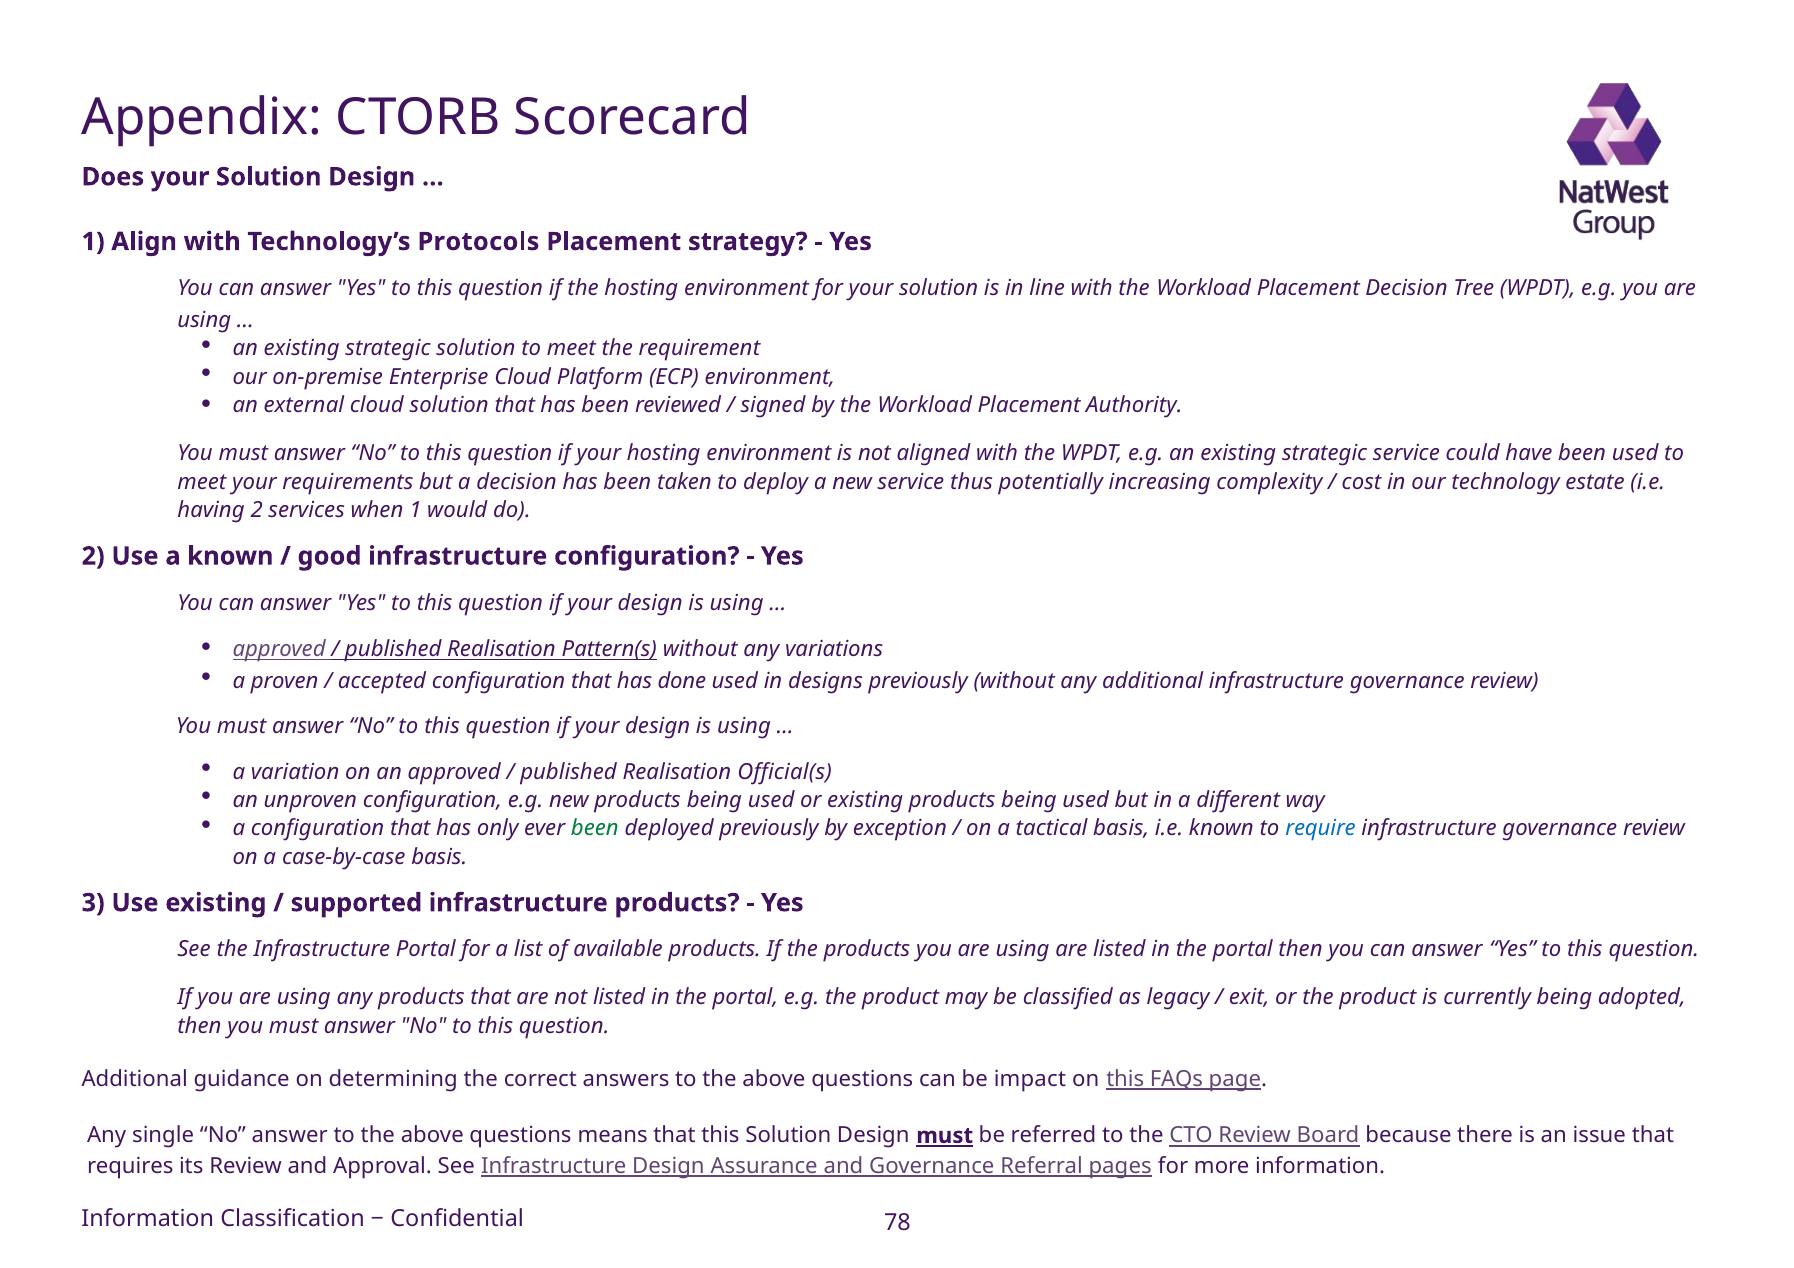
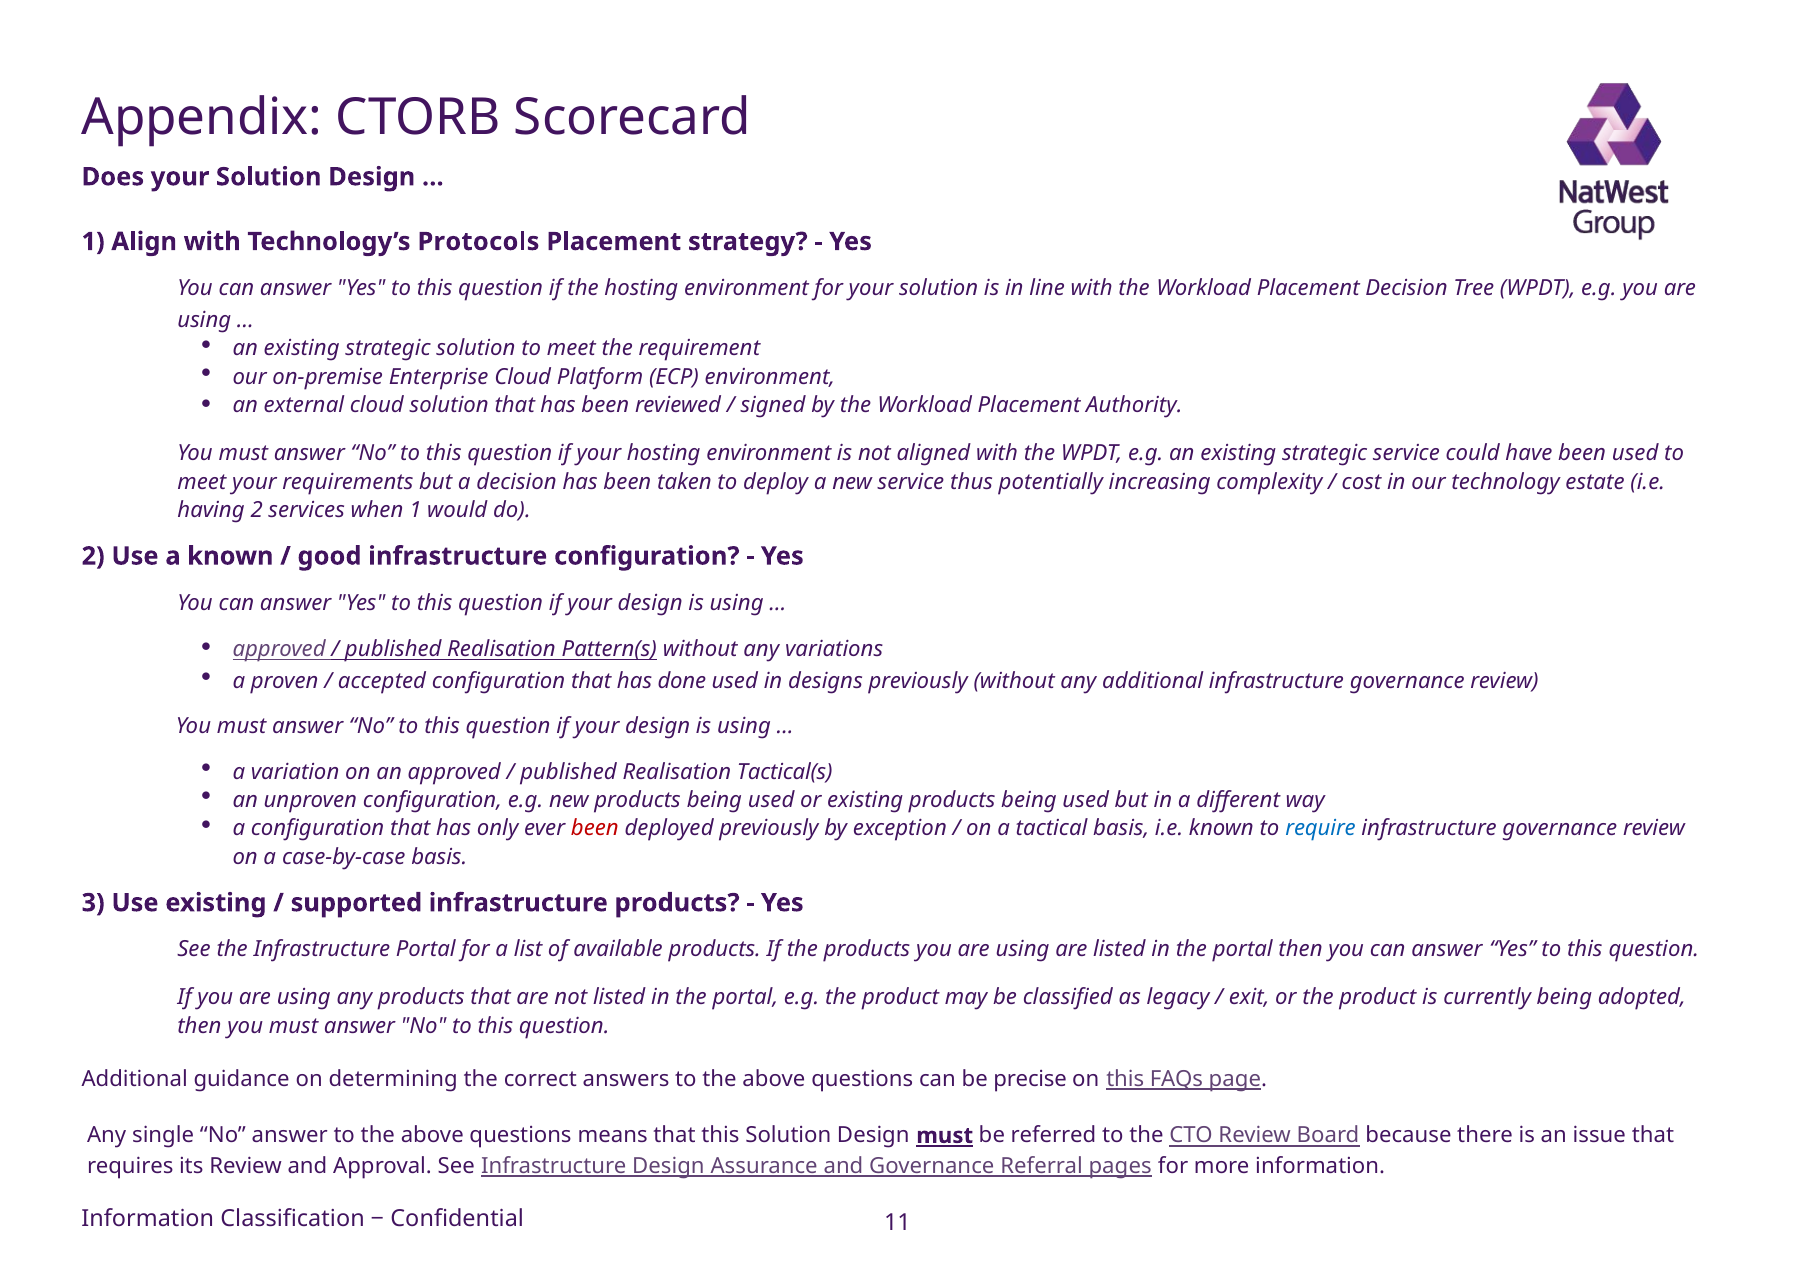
Official(s: Official(s -> Tactical(s (785, 772)
been colour: green -> red (595, 829)
impact: impact -> precise (1030, 1079)
78: 78 -> 11 (897, 1223)
